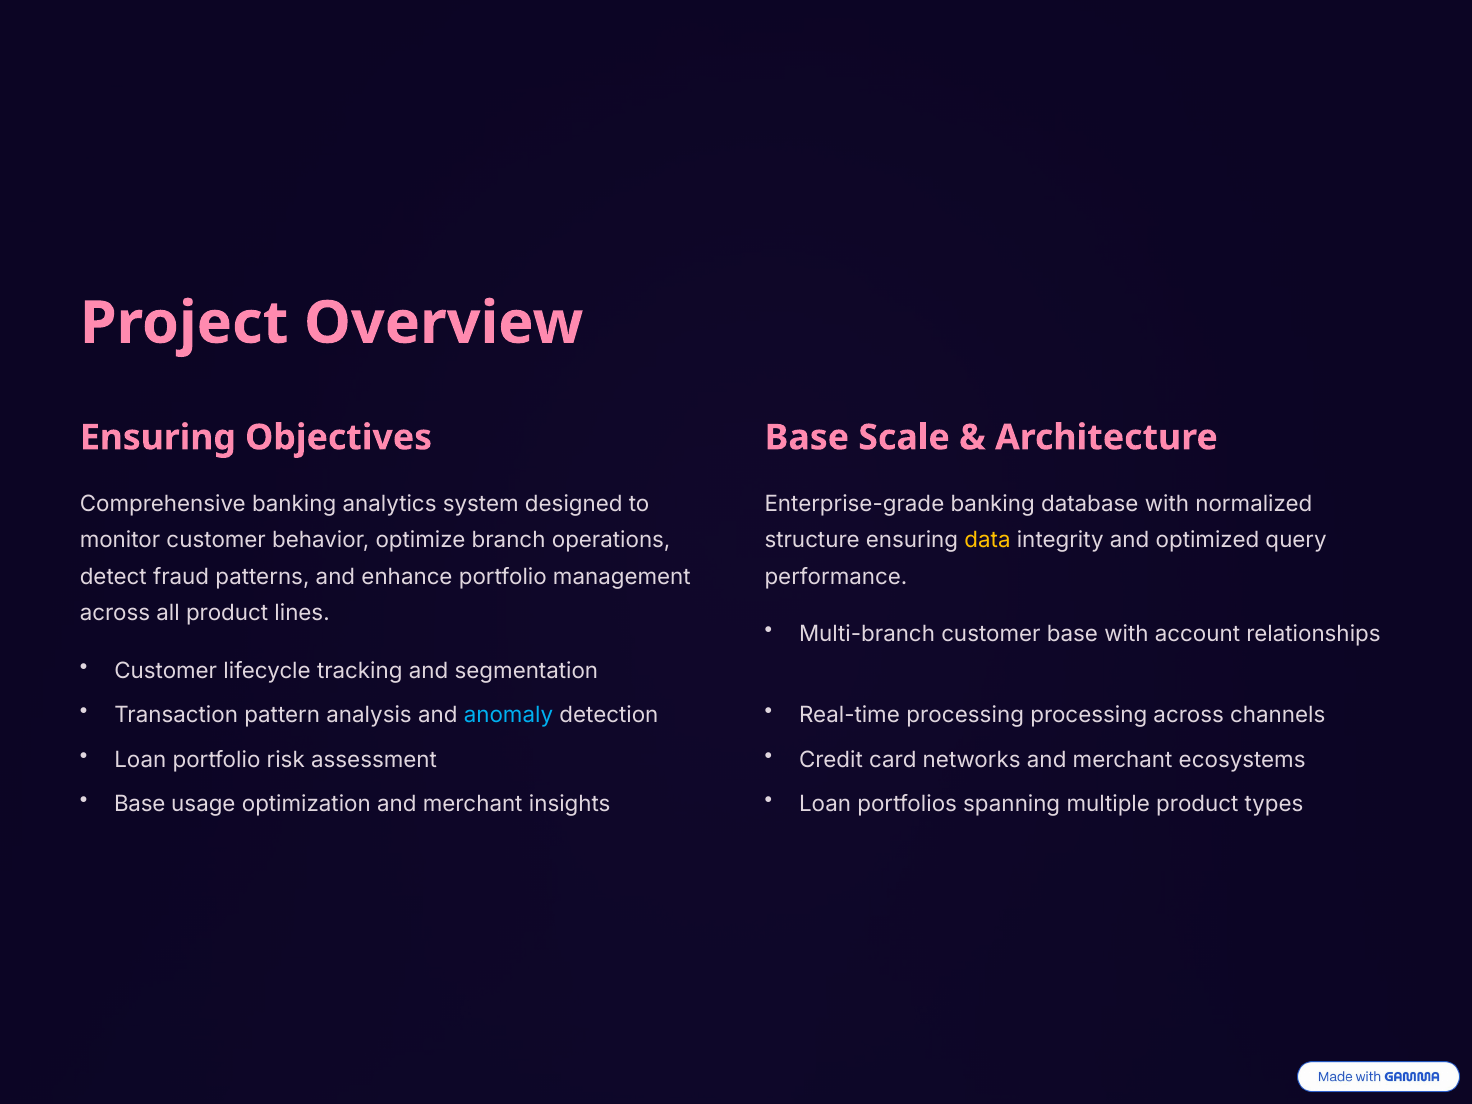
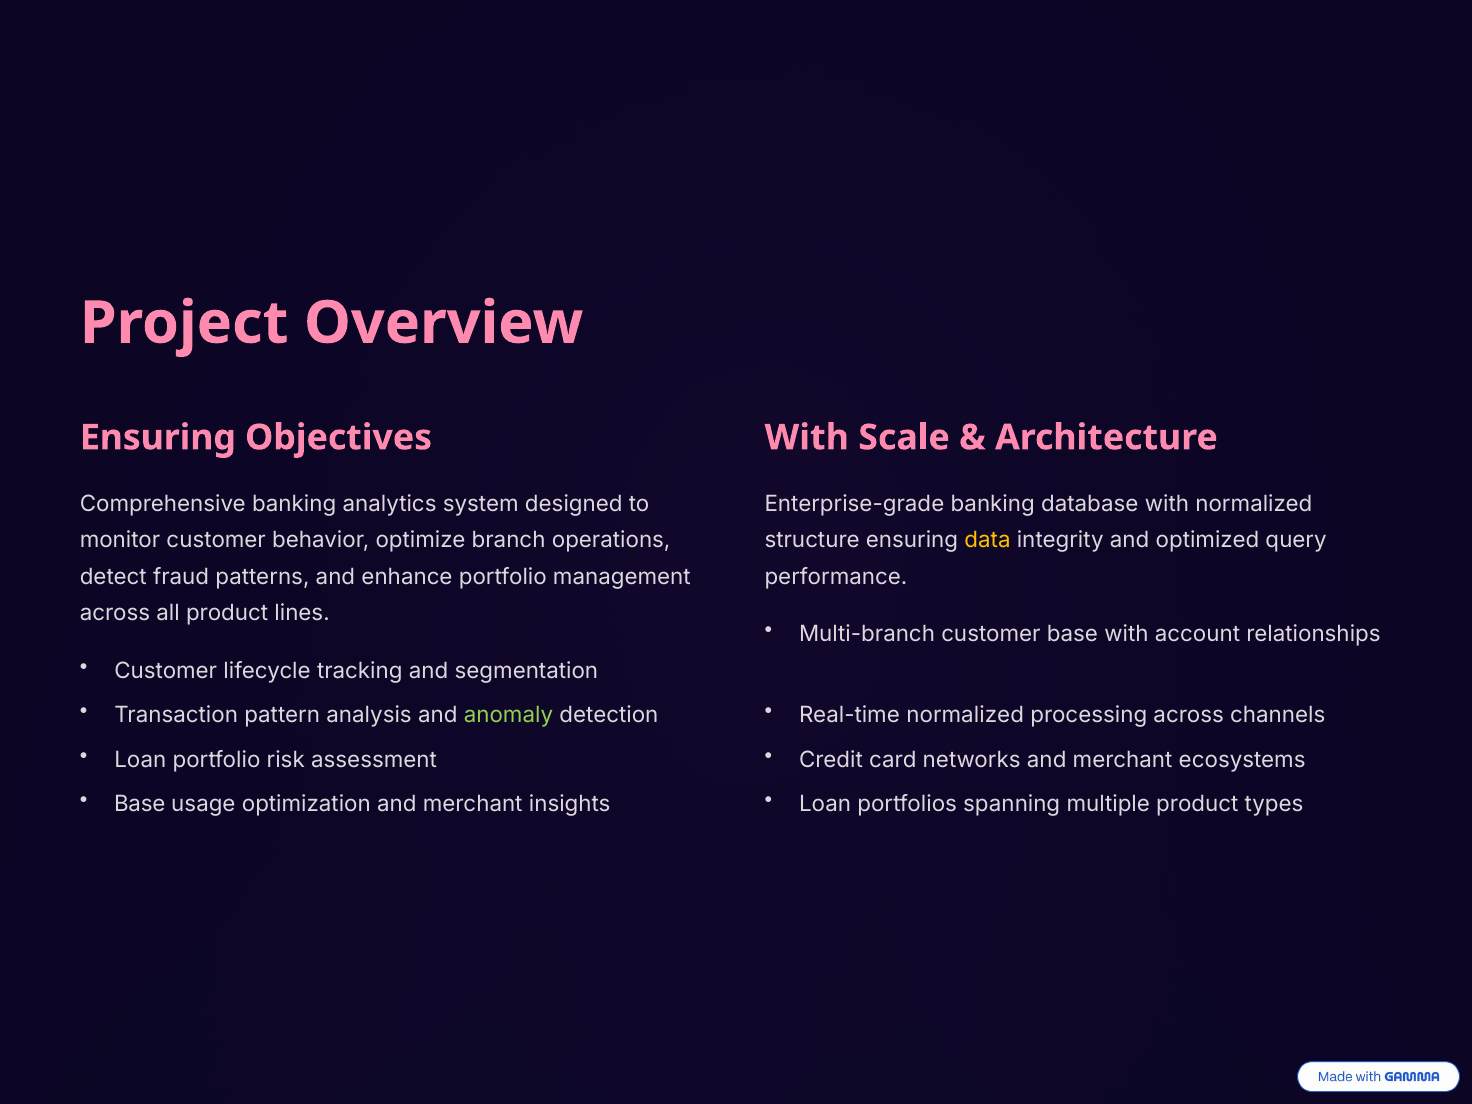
Base: Base -> With (807, 438)
anomaly colour: light blue -> light green (508, 715)
Real-time processing: processing -> normalized (965, 715)
